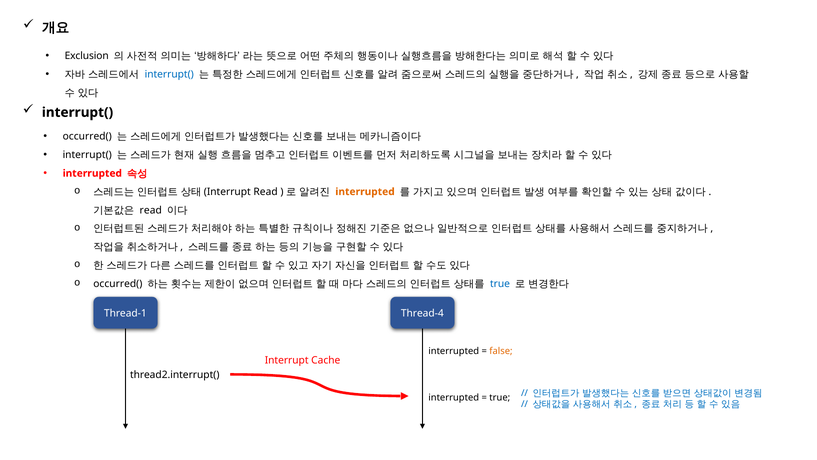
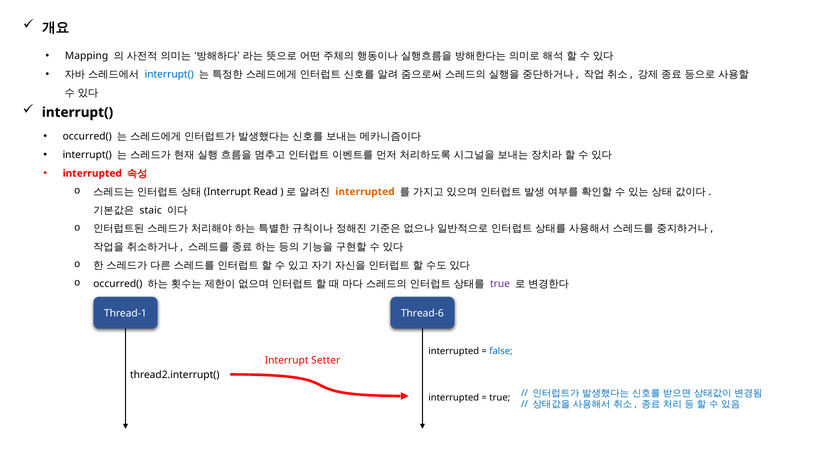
Exclusion: Exclusion -> Mapping (87, 56)
read: read -> staic (151, 210)
true colour: blue -> purple (500, 283)
Thread-4: Thread-4 -> Thread-6 (422, 313)
false colour: orange -> blue (501, 351)
Cache: Cache -> Setter (326, 360)
